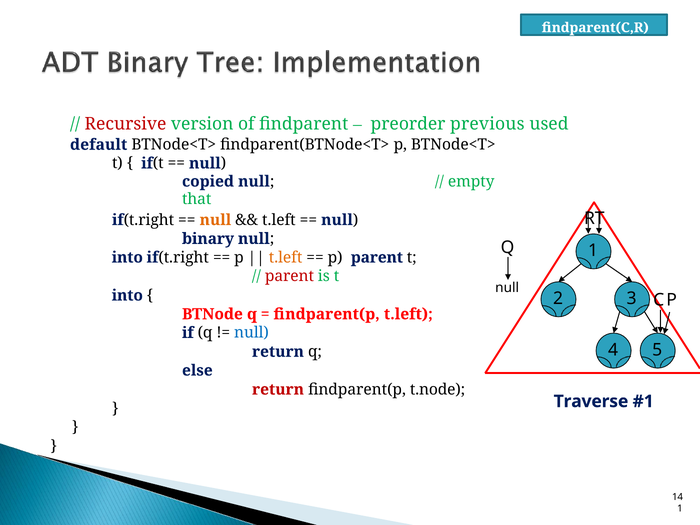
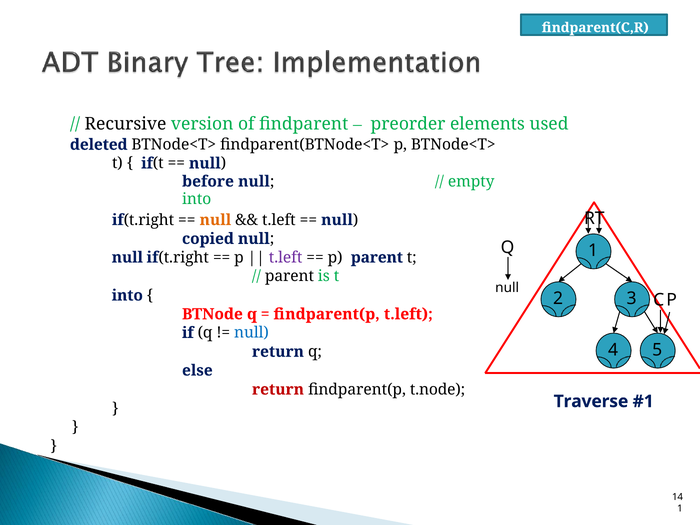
Recursive colour: red -> black (126, 124)
previous: previous -> elements (487, 124)
default: default -> deleted (99, 145)
copied: copied -> before (208, 181)
that: that -> into (197, 199)
binary: binary -> copied (208, 239)
into: into -> null (127, 257)
t.left colour: orange -> purple (286, 257)
parent colour: red -> black (289, 276)
